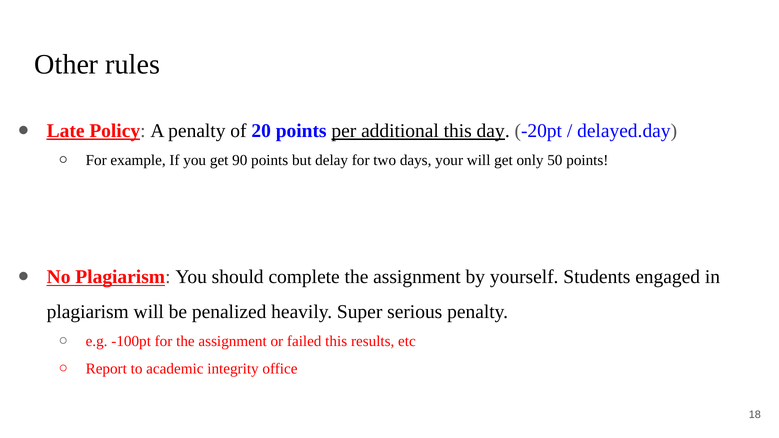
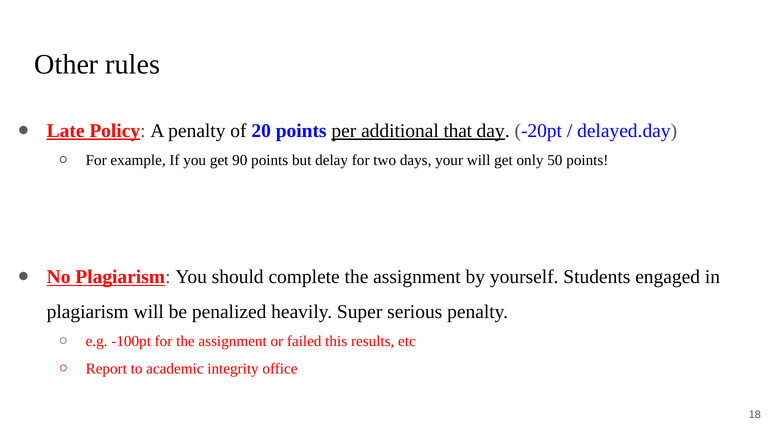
additional this: this -> that (458, 131)
